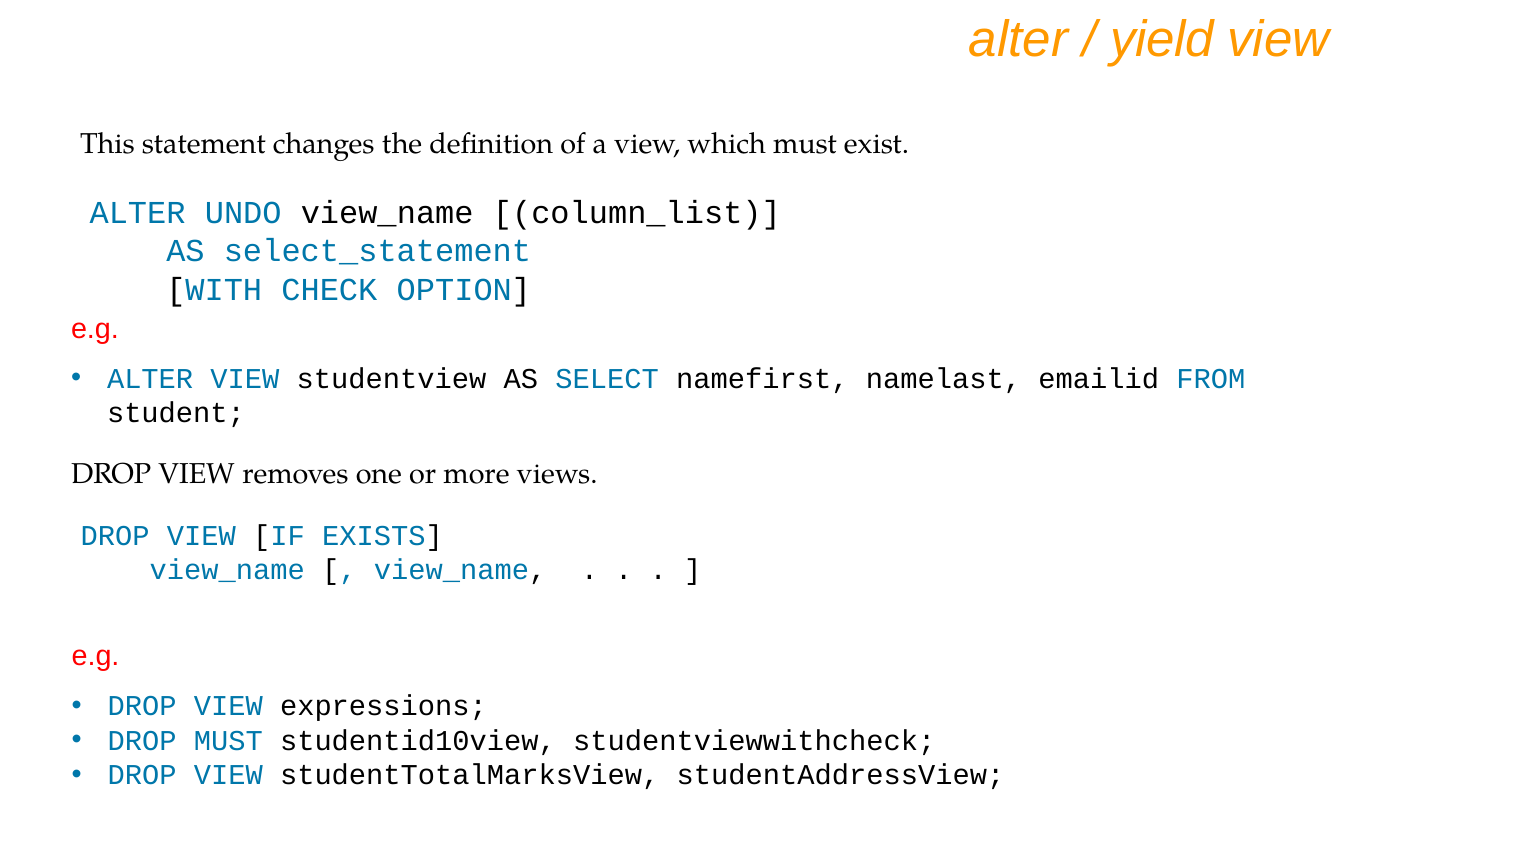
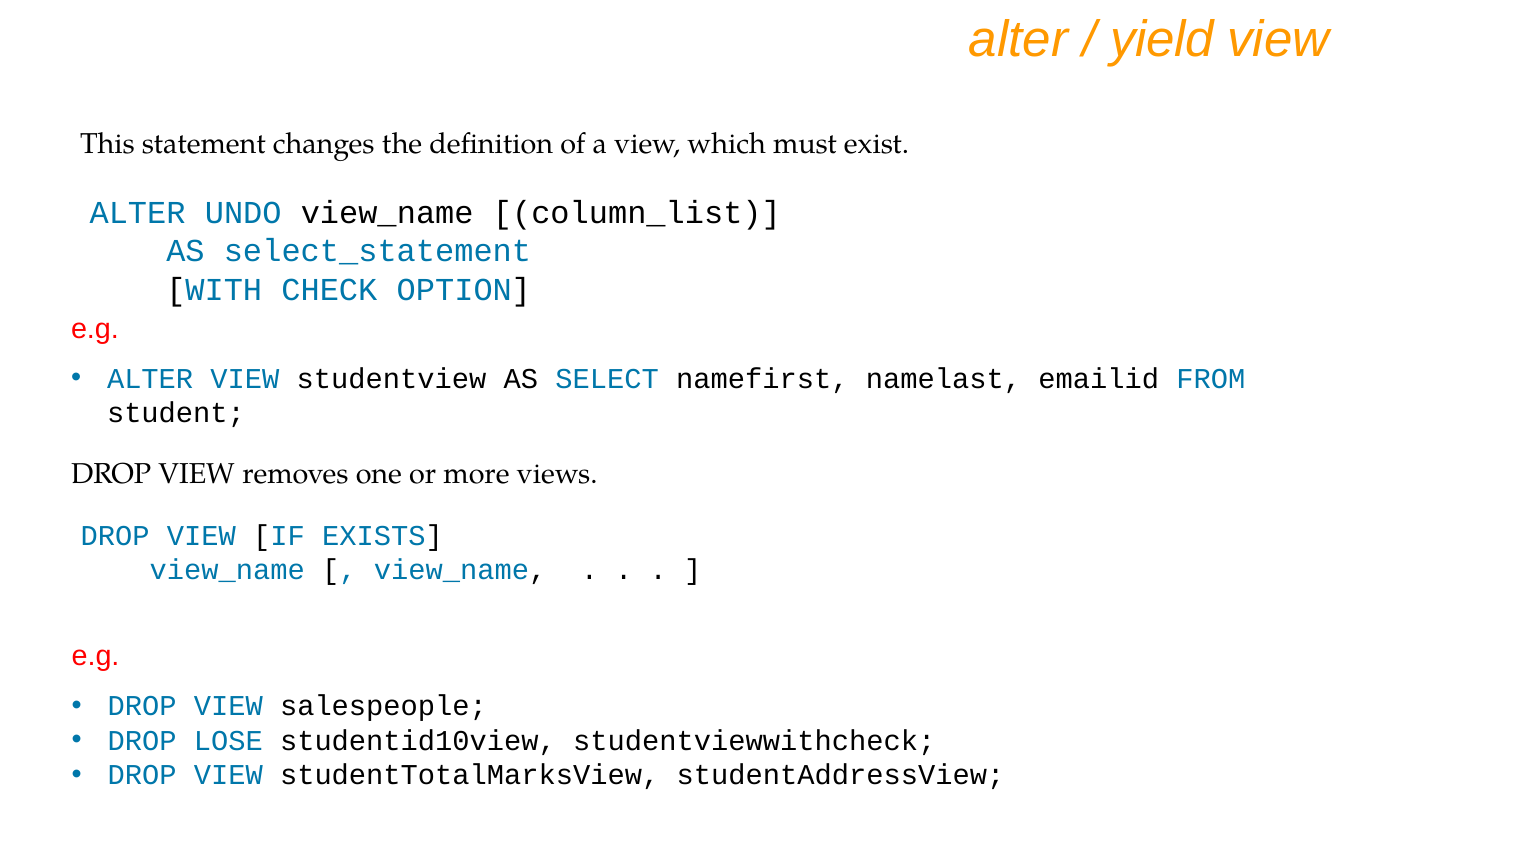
expressions: expressions -> salespeople (383, 706)
DROP MUST: MUST -> LOSE (228, 741)
